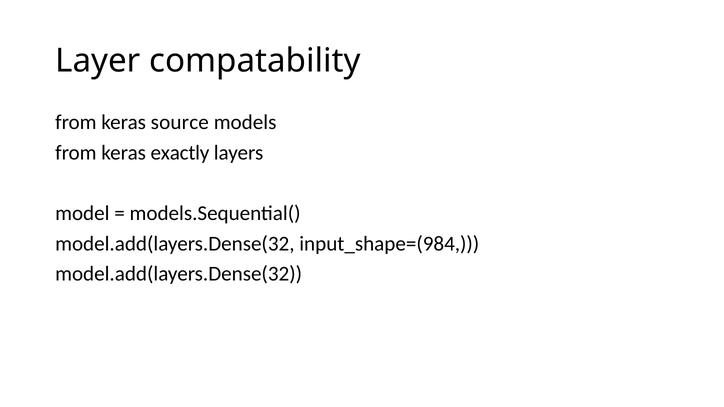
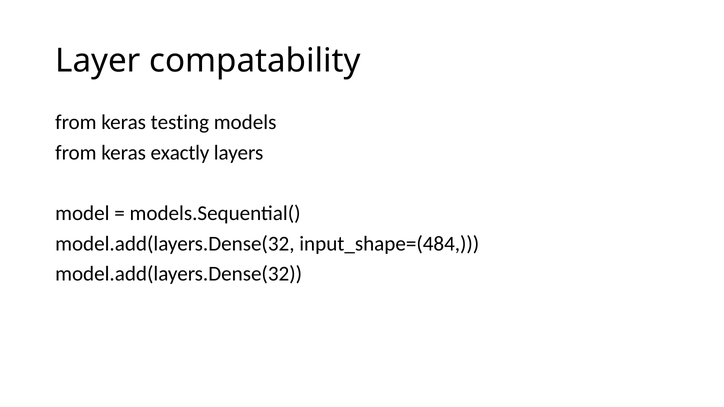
source: source -> testing (180, 122)
input_shape=(984: input_shape=(984 -> input_shape=(484 (389, 244)
